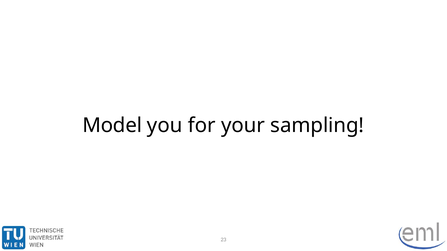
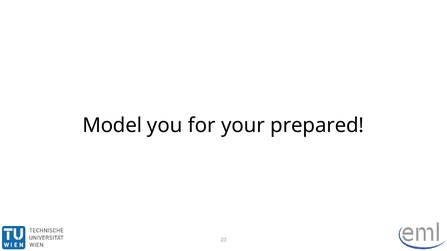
sampling: sampling -> prepared (317, 126)
